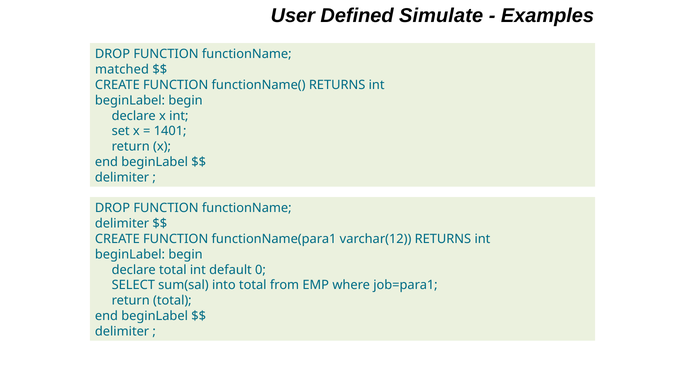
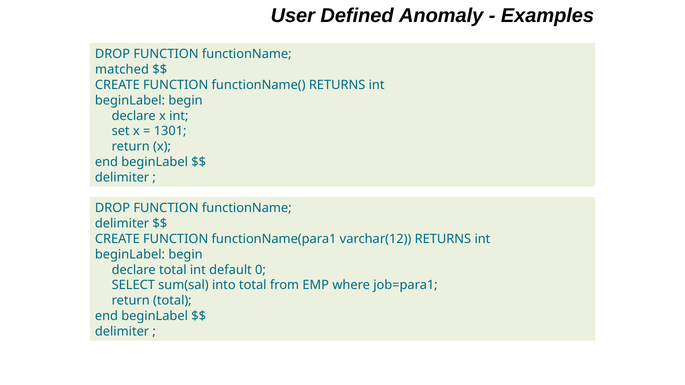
Simulate: Simulate -> Anomaly (441, 16)
1401: 1401 -> 1301 (170, 131)
